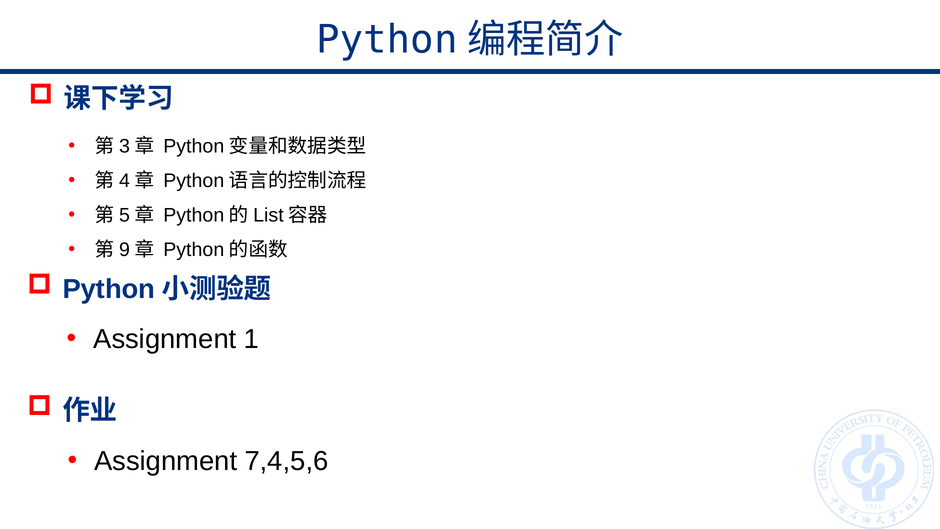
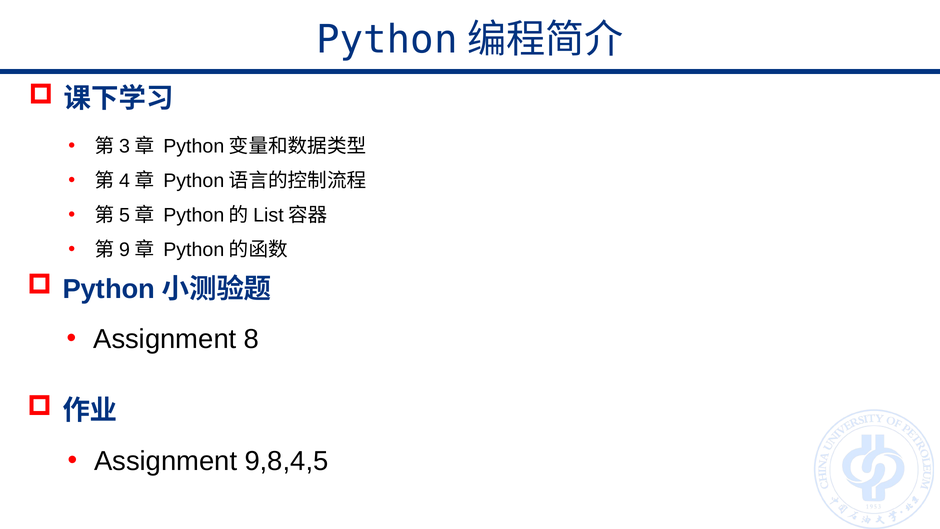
1: 1 -> 8 (251, 339)
7,4,5,6: 7,4,5,6 -> 9,8,4,5 (287, 461)
